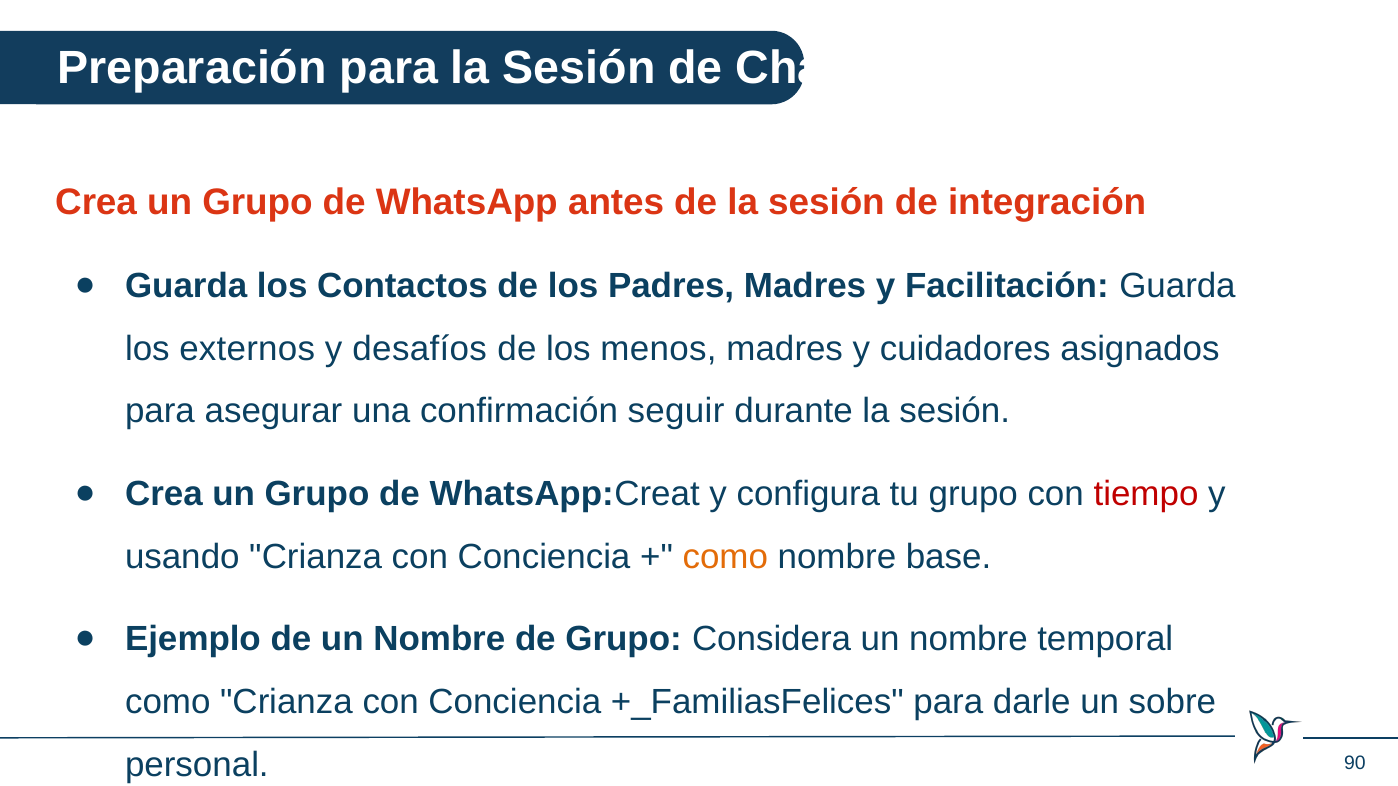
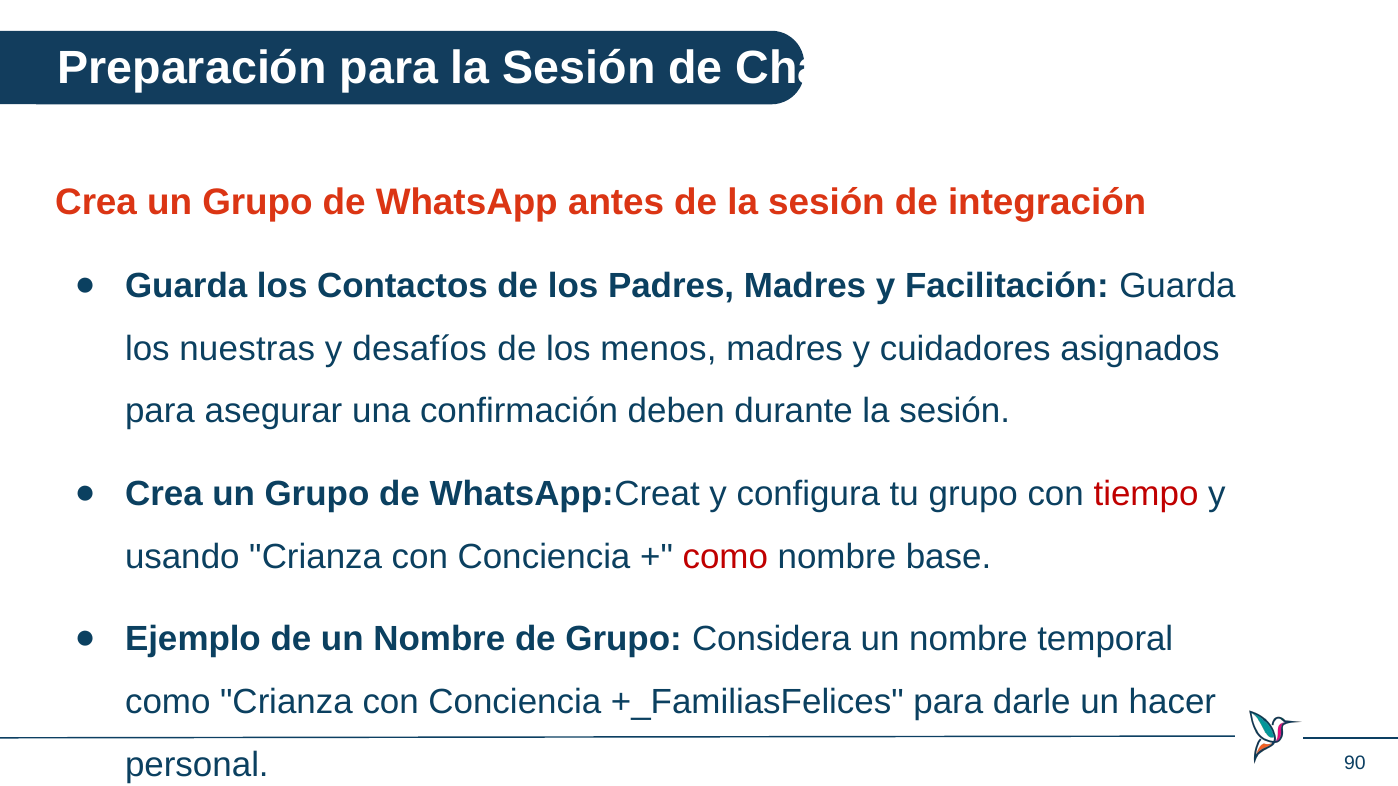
externos: externos -> nuestras (247, 349)
seguir: seguir -> deben (676, 412)
como colour: orange -> red (725, 557)
sobre: sobre -> hacer (1172, 702)
